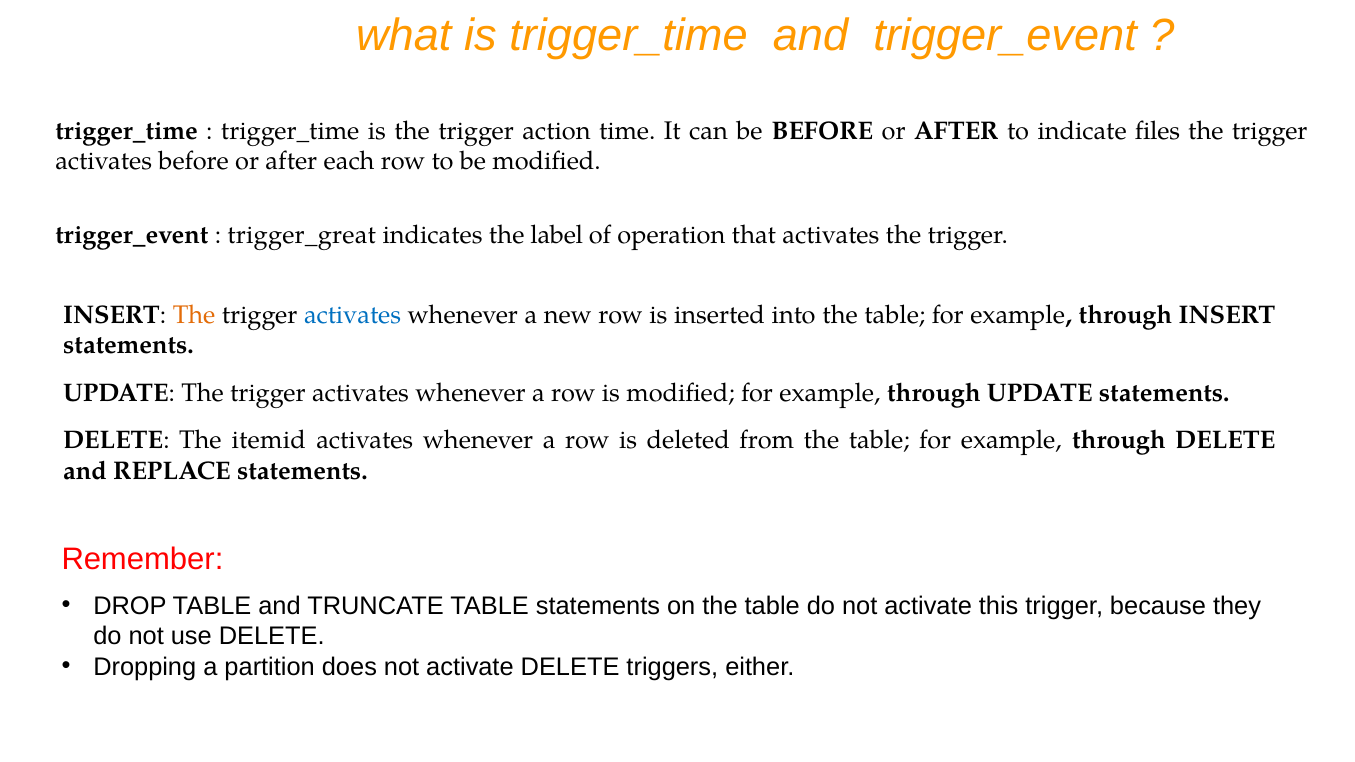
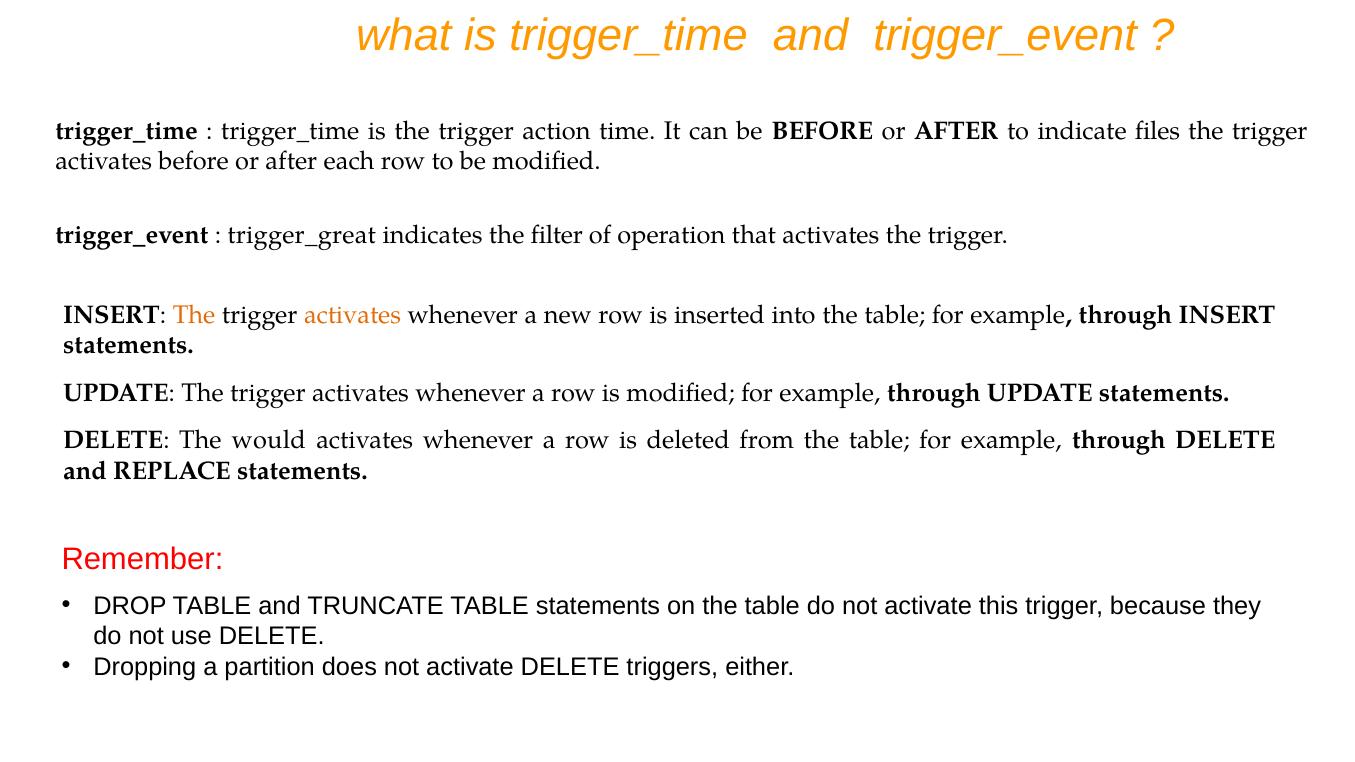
label: label -> filter (557, 235)
activates colour: blue -> orange (353, 315)
itemid: itemid -> would (269, 440)
